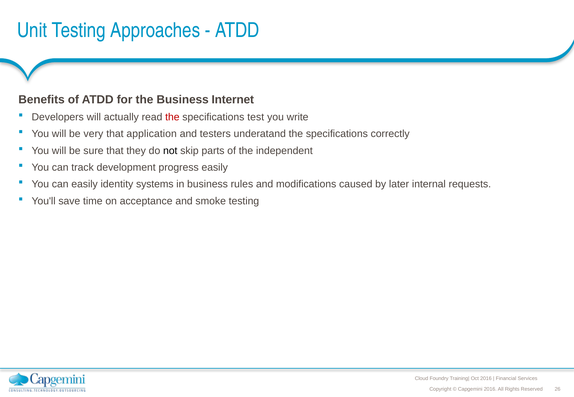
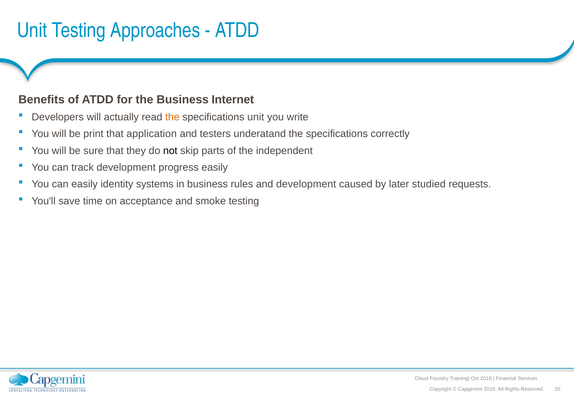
the colour: red -> orange (172, 117)
specifications test: test -> unit (256, 117)
very: very -> print (93, 134)
and modifications: modifications -> development (306, 184)
internal: internal -> studied (429, 184)
